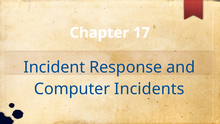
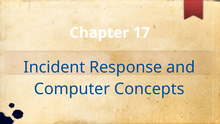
Incidents: Incidents -> Concepts (149, 89)
